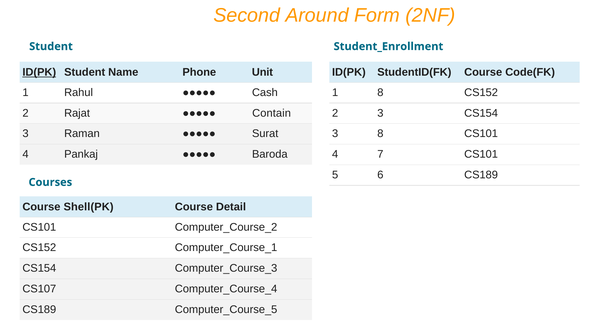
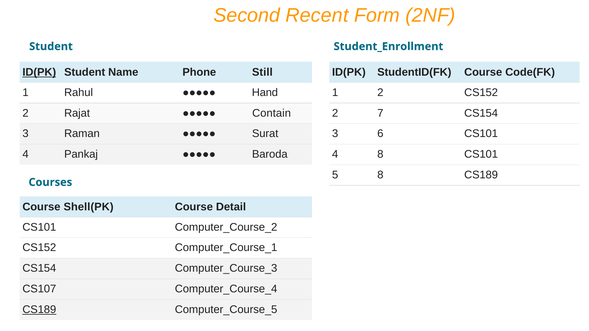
Around: Around -> Recent (317, 15)
Unit: Unit -> Still (262, 72)
Cash: Cash -> Hand (265, 93)
1 8: 8 -> 2 (380, 93)
2 3: 3 -> 7 (380, 113)
3 8: 8 -> 6 (380, 134)
4 7: 7 -> 8 (380, 154)
5 6: 6 -> 8 (380, 175)
CS189 underline: none -> present (39, 310)
